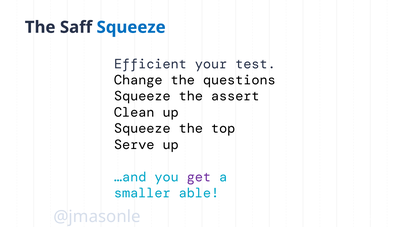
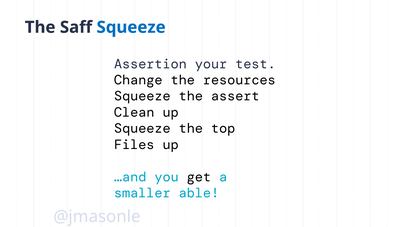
Efficient: Efficient -> Assertion (150, 64)
questions: questions -> resources (239, 80)
Serve: Serve -> Files (134, 145)
get colour: purple -> black (199, 177)
